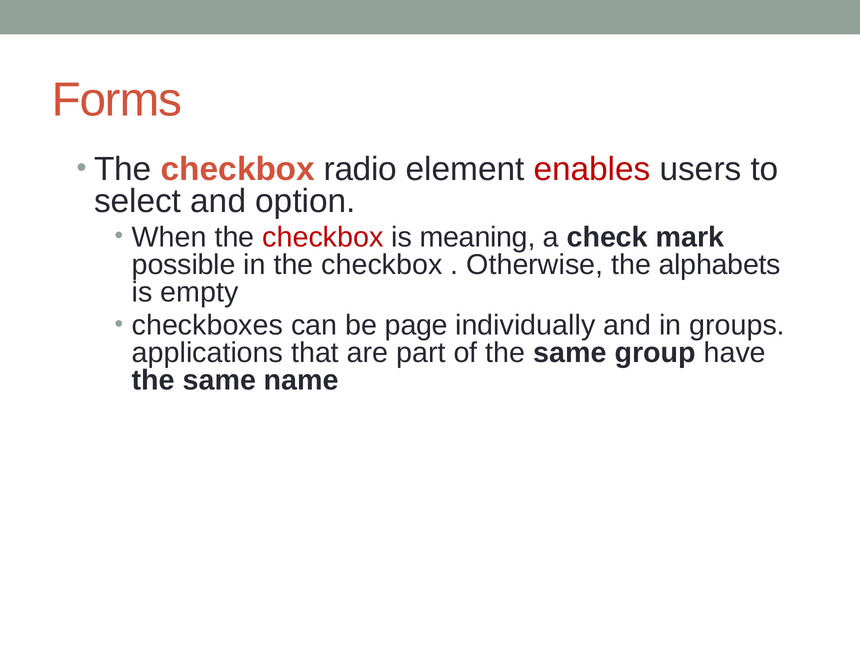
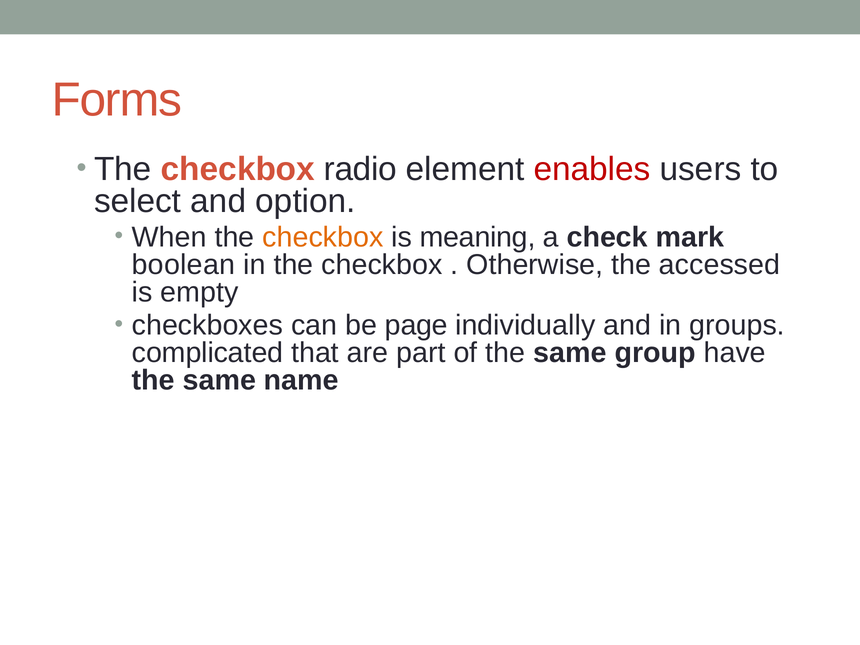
checkbox colour: red -> orange (323, 237)
possible: possible -> boolean (183, 265)
alphabets: alphabets -> accessed (720, 265)
applications: applications -> complicated (208, 353)
